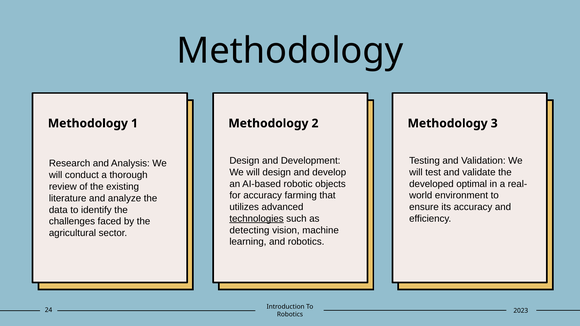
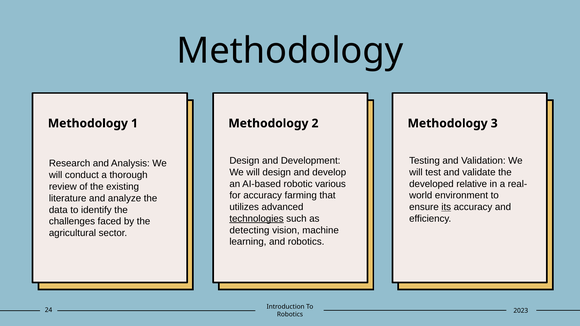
objects: objects -> various (331, 184)
optimal: optimal -> relative (472, 184)
its underline: none -> present (446, 207)
